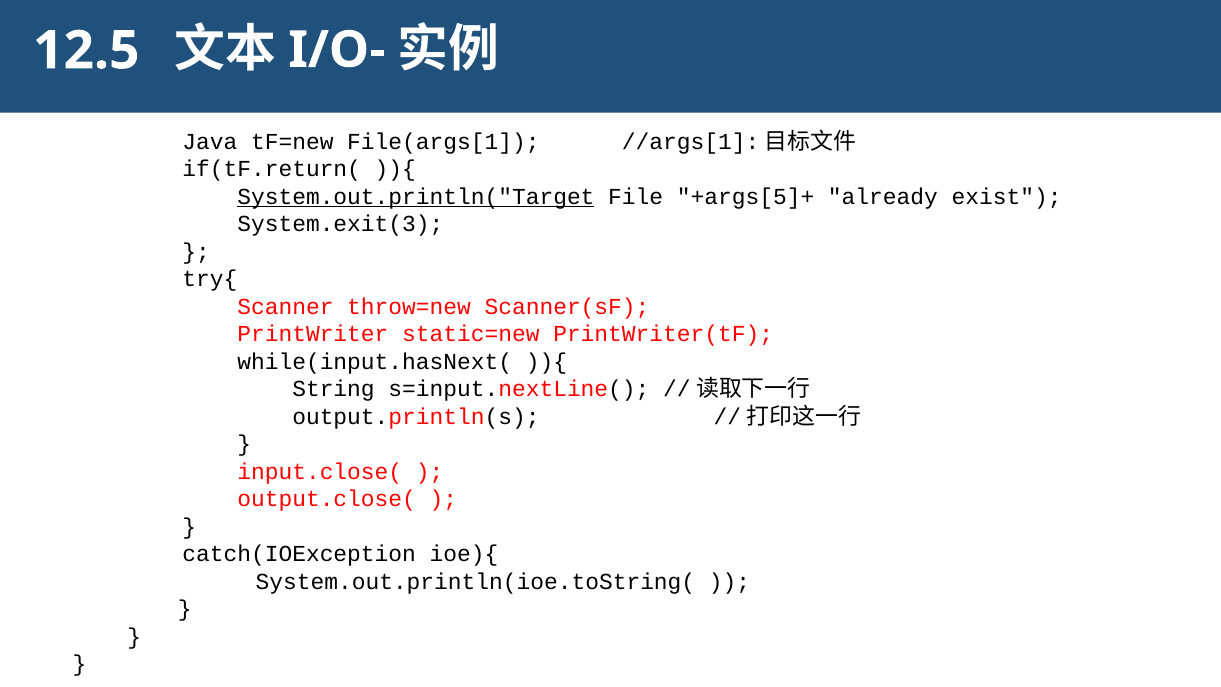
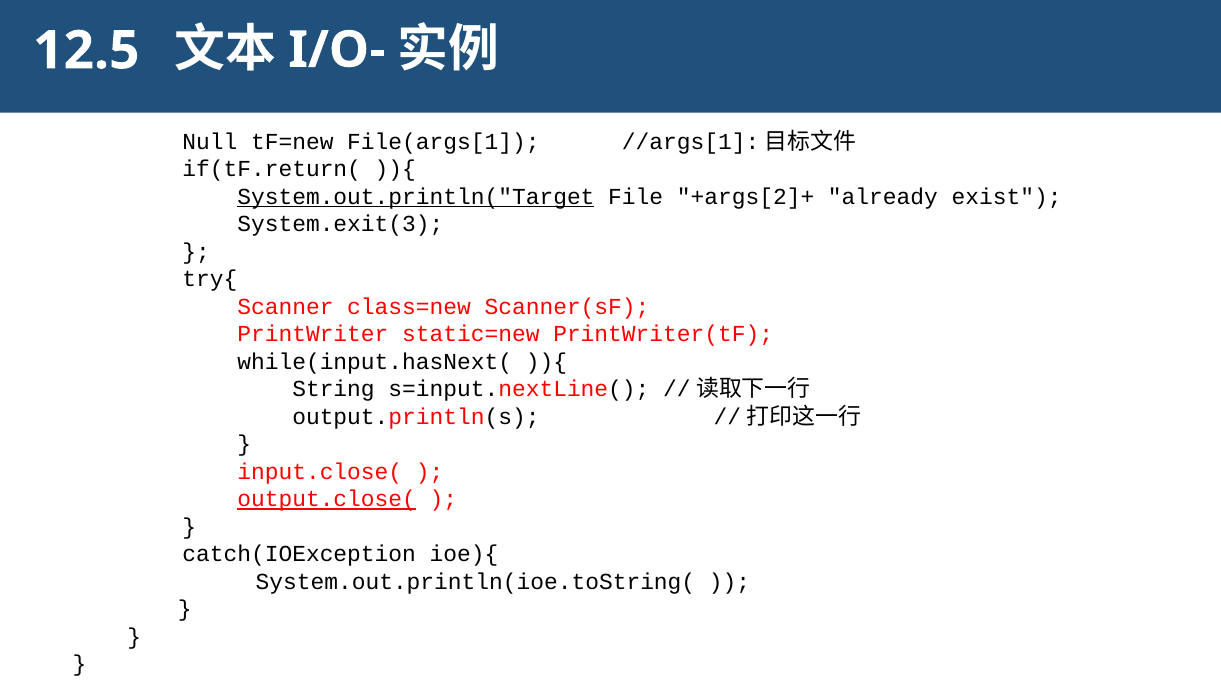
Java: Java -> Null (210, 142)
+args[5]+: +args[5]+ -> +args[2]+ (746, 197)
throw=new: throw=new -> class=new (409, 307)
output.close( underline: none -> present (327, 499)
